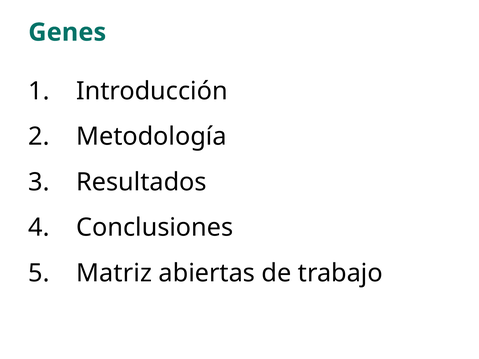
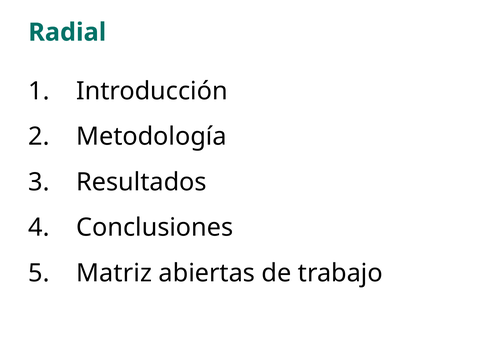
Genes: Genes -> Radial (67, 32)
